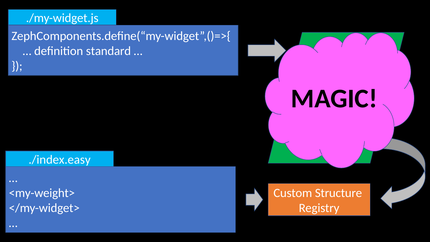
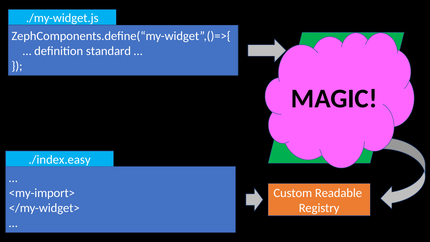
<my-weight>: <my-weight> -> <my-import> (42, 193)
Structure: Structure -> Readable (338, 193)
